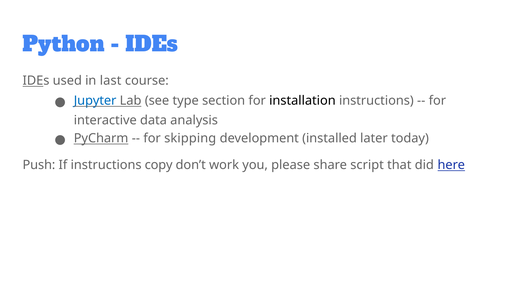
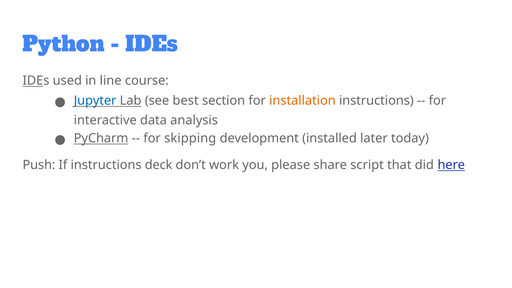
last: last -> line (111, 81)
type: type -> best (186, 101)
installation colour: black -> orange (302, 101)
copy: copy -> deck (159, 165)
